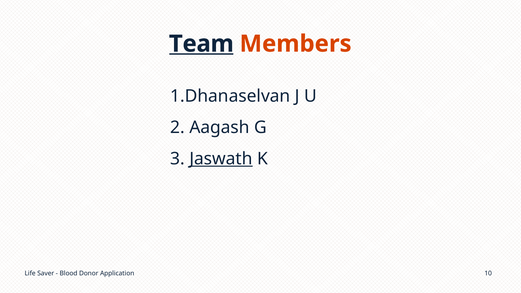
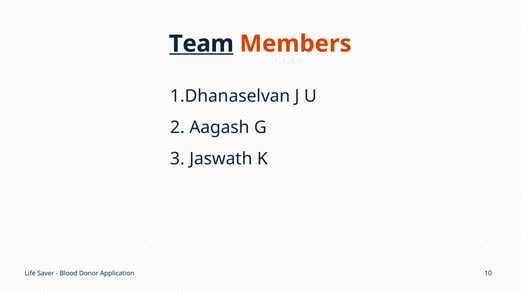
Jaswath underline: present -> none (221, 159)
